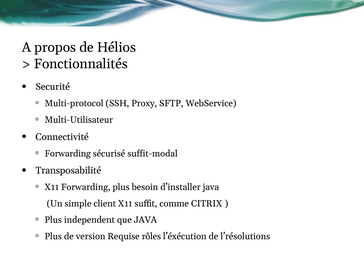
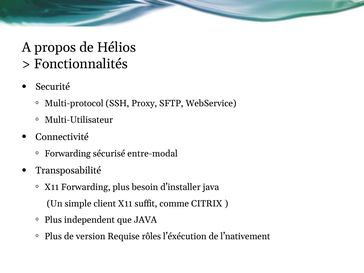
suffit-modal: suffit-modal -> entre-modal (153, 154)
l’résolutions: l’résolutions -> l’nativement (245, 236)
